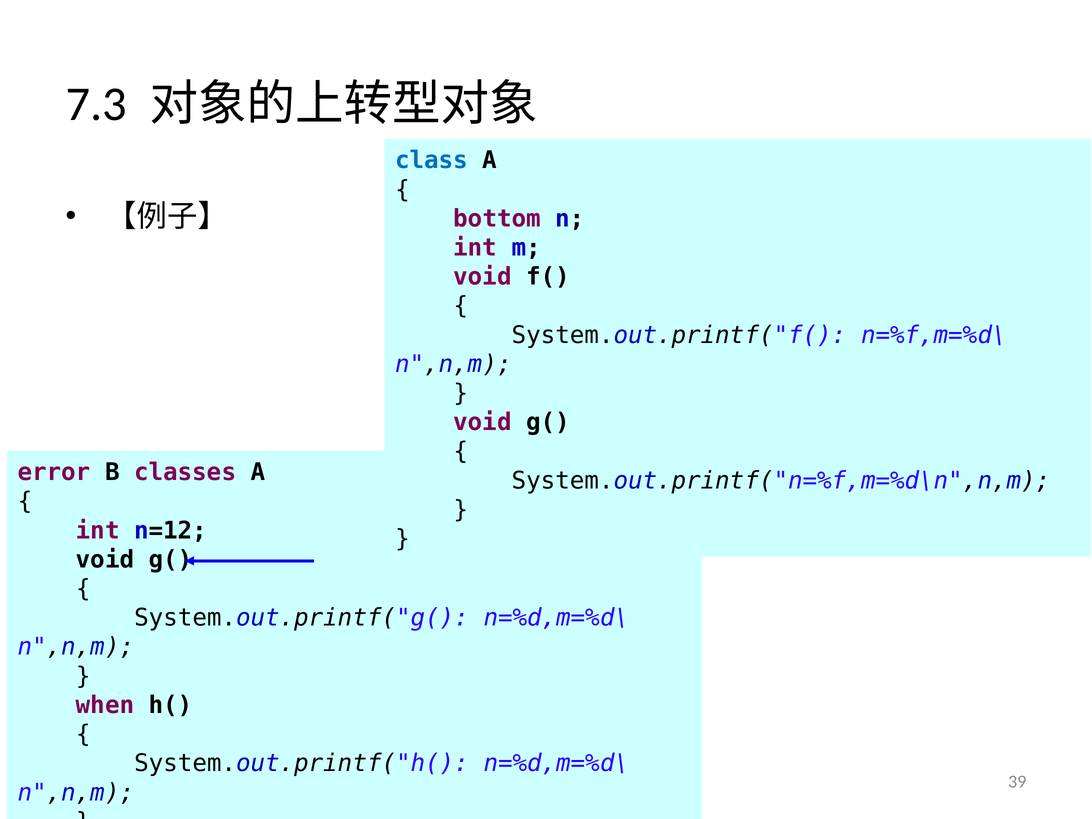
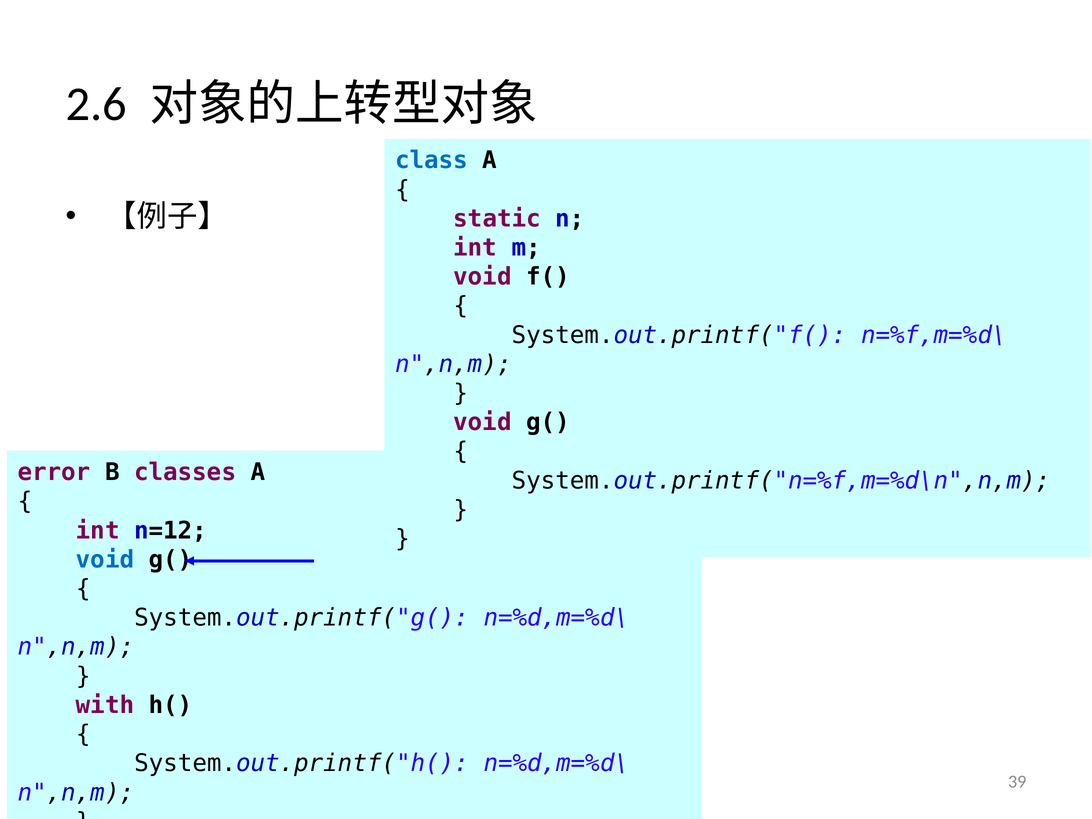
7.3: 7.3 -> 2.6 (96, 104)
bottom: bottom -> static (497, 219)
void colour: black -> blue (105, 560)
when: when -> with (105, 705)
